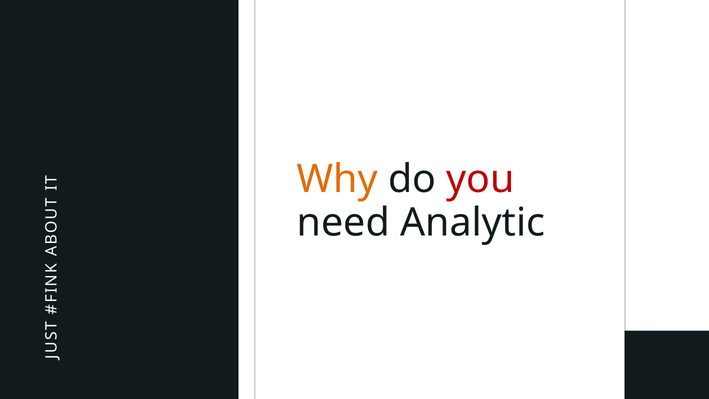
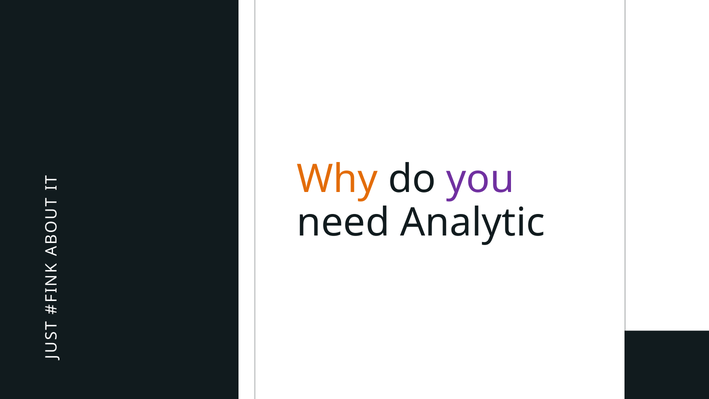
you colour: red -> purple (480, 179)
